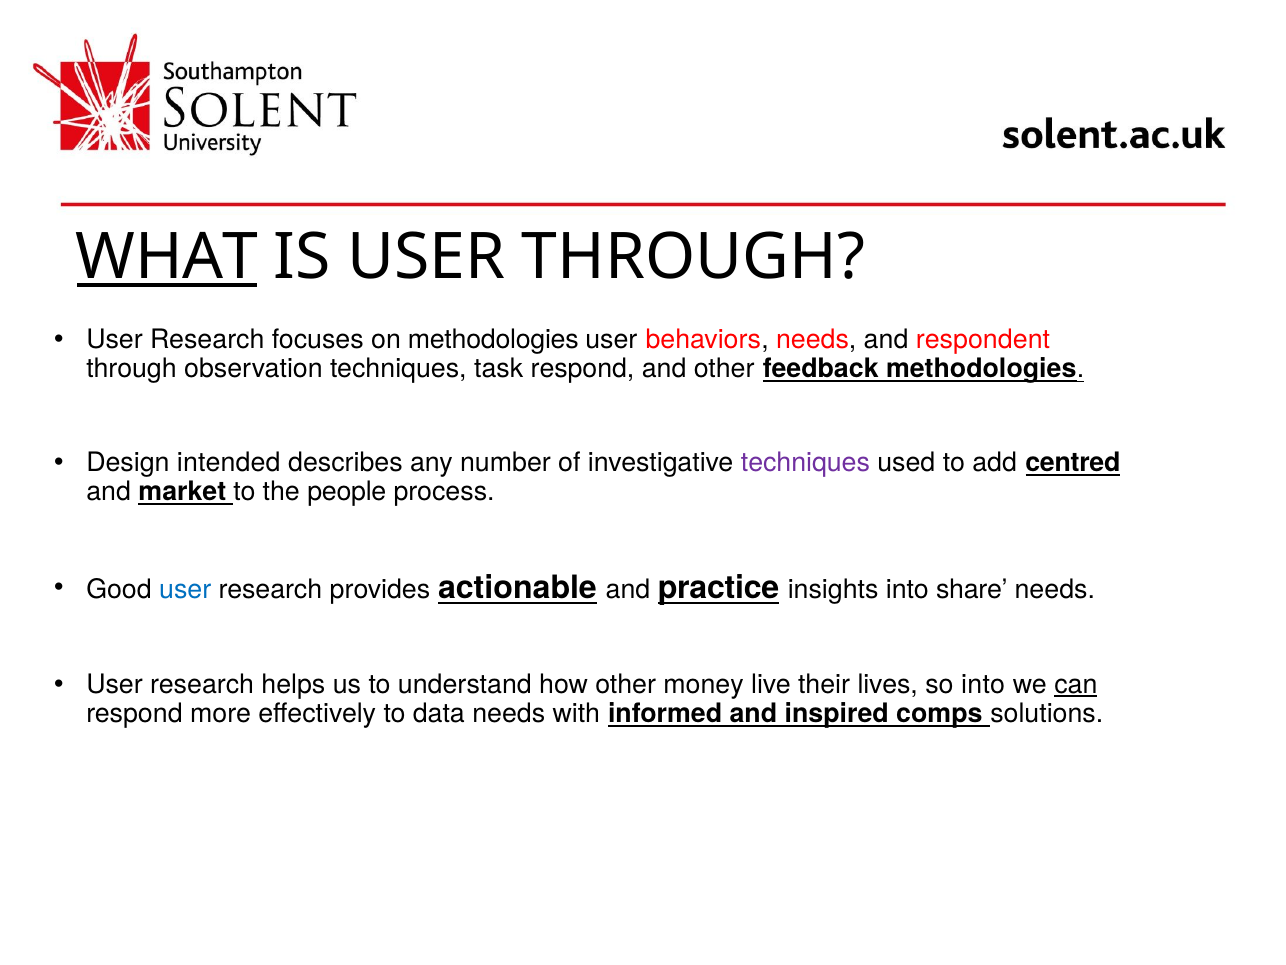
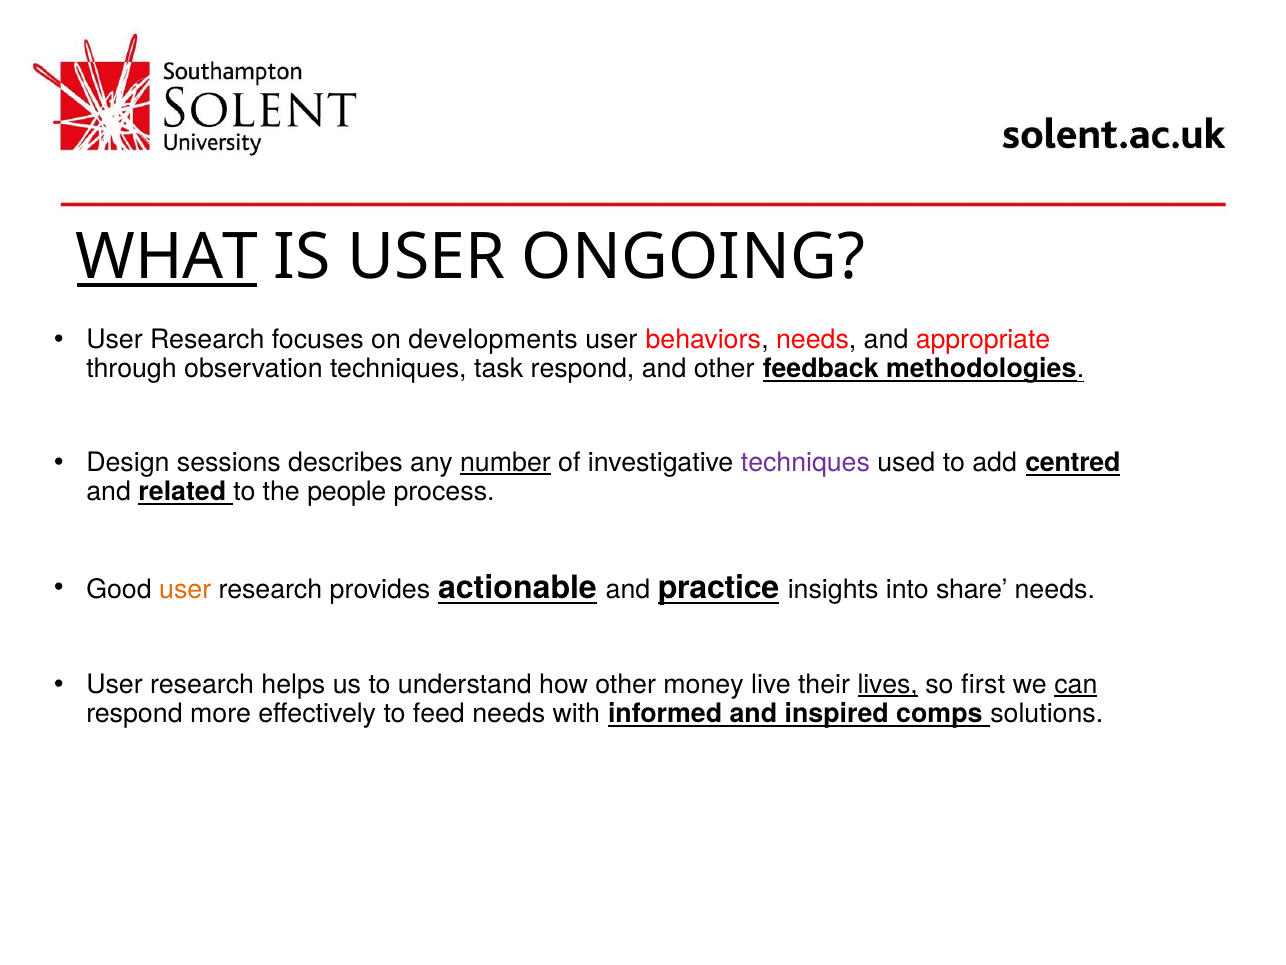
USER THROUGH: THROUGH -> ONGOING (693, 257)
on methodologies: methodologies -> developments (493, 340)
respondent: respondent -> appropriate (983, 340)
intended: intended -> sessions (229, 462)
number underline: none -> present (505, 462)
market: market -> related (182, 491)
user colour: blue -> orange (185, 590)
lives underline: none -> present (888, 684)
so into: into -> first (983, 684)
data: data -> feed (439, 713)
